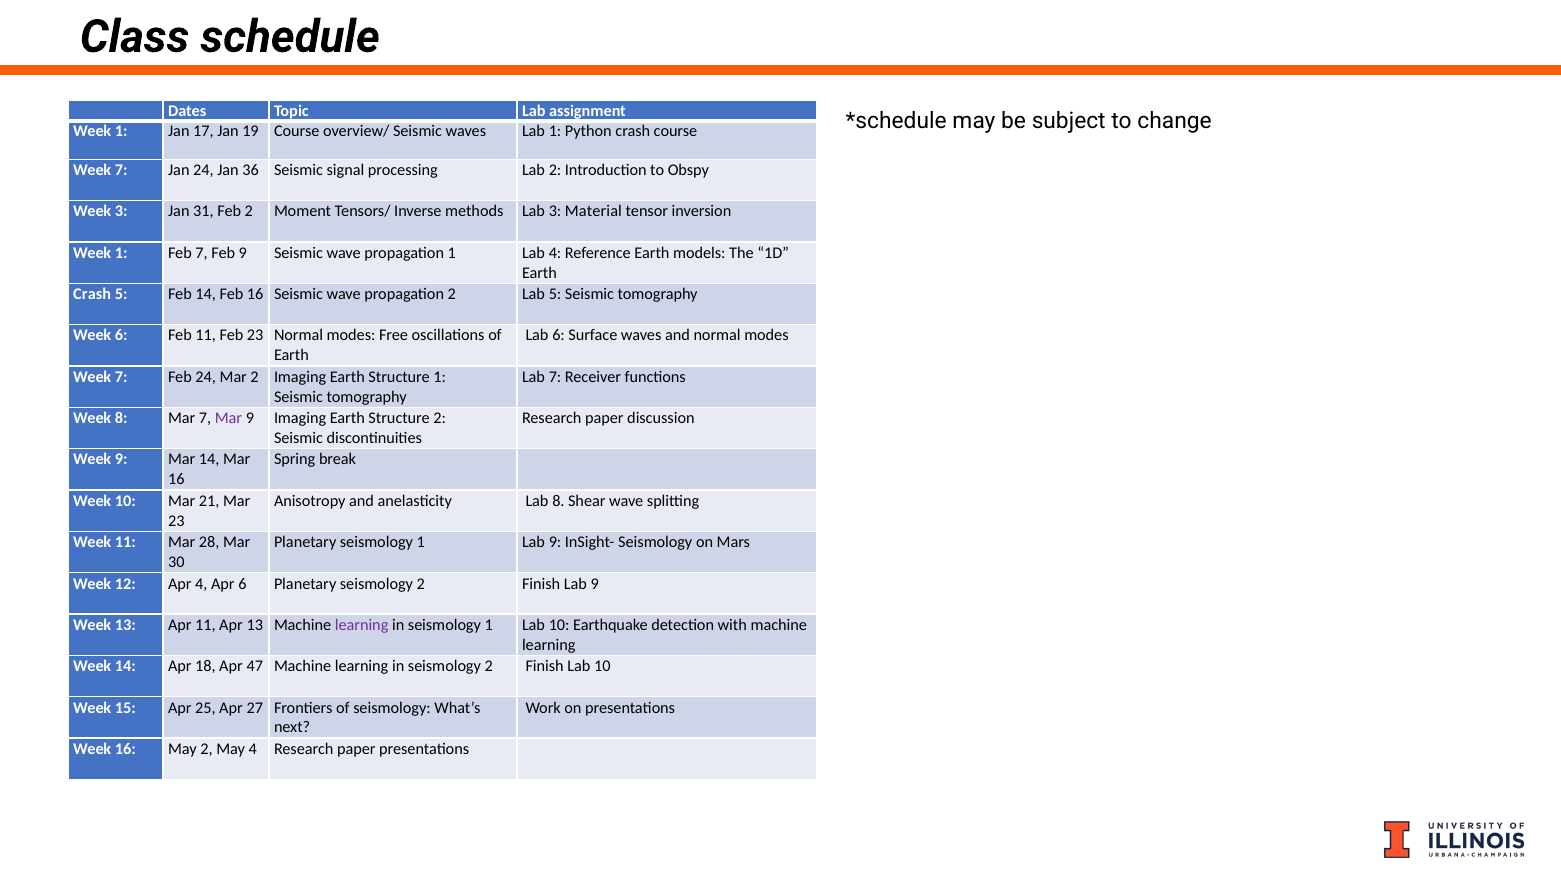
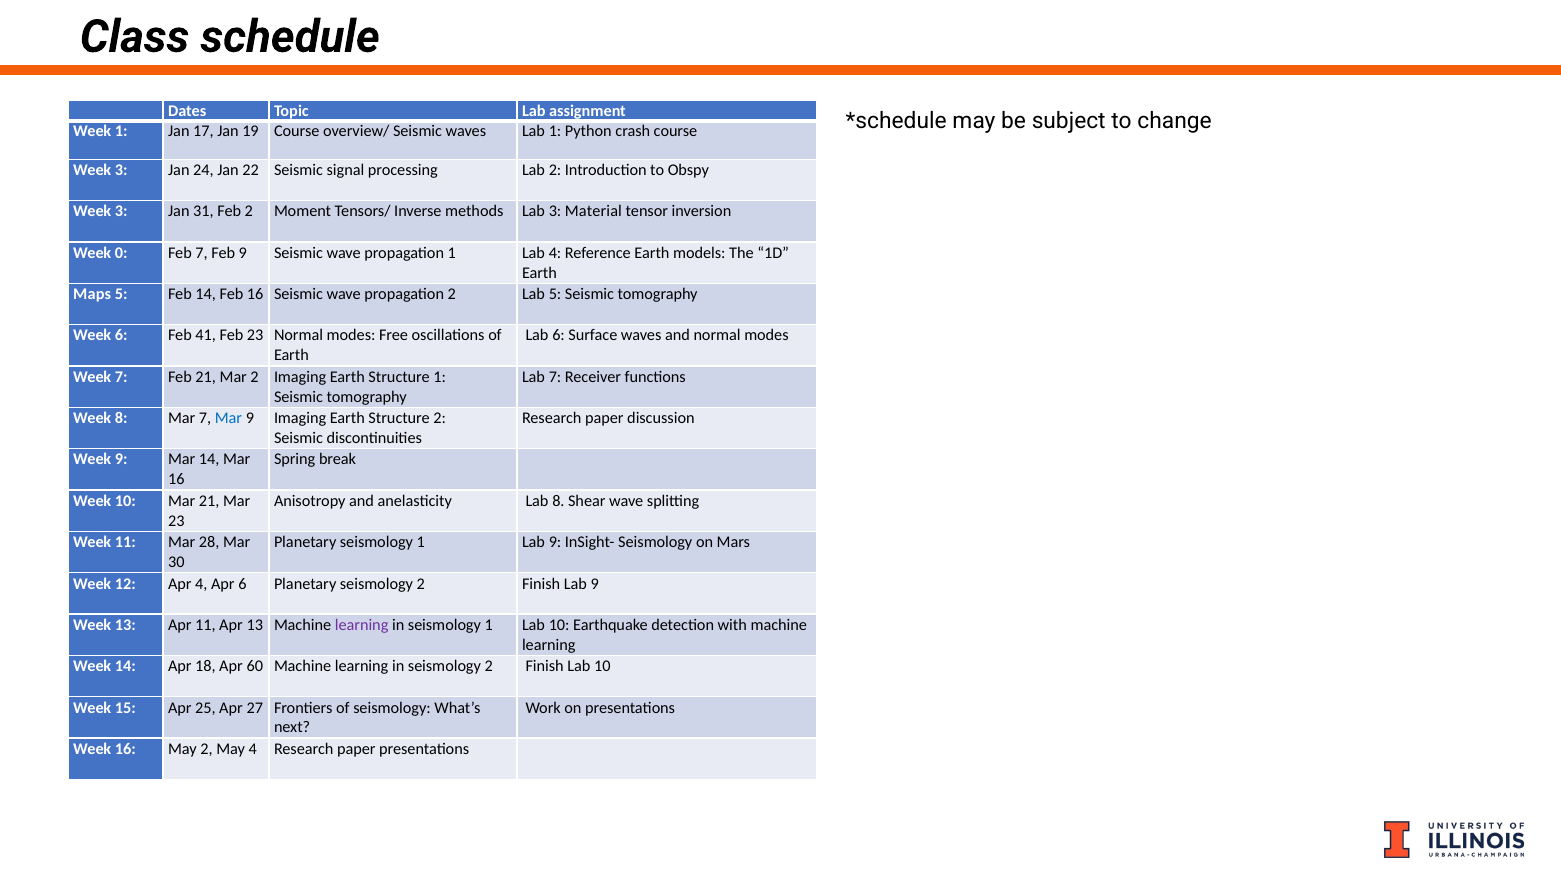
7: 7 -> 3 (121, 170)
36: 36 -> 22 (251, 170)
1: 1 -> 0 (121, 253)
Crash: Crash -> Maps (92, 294)
Feb 11: 11 -> 41 (206, 336)
Feb 24: 24 -> 21 (206, 377)
Mar colour: purple -> blue (228, 418)
47: 47 -> 60 (255, 666)
